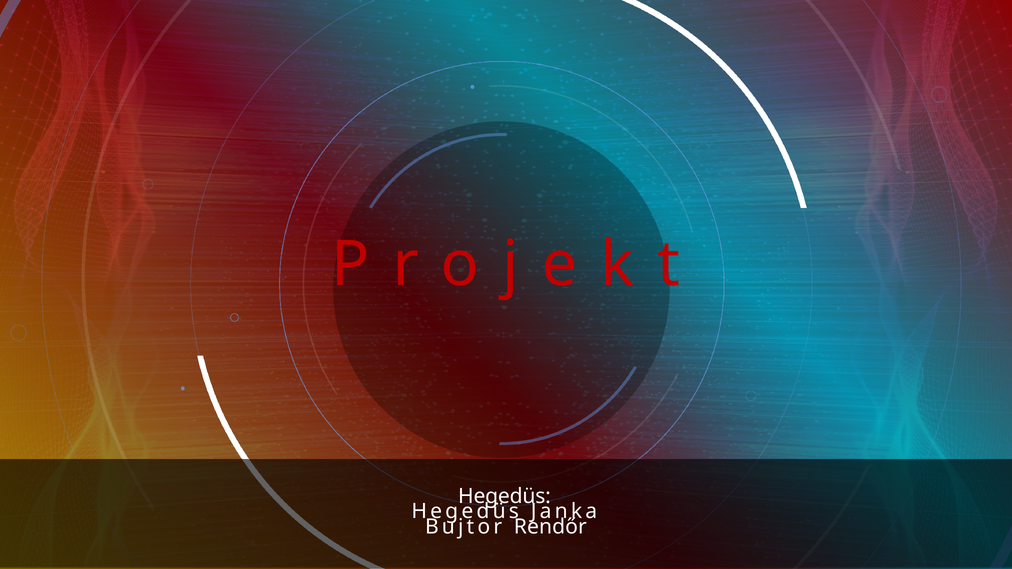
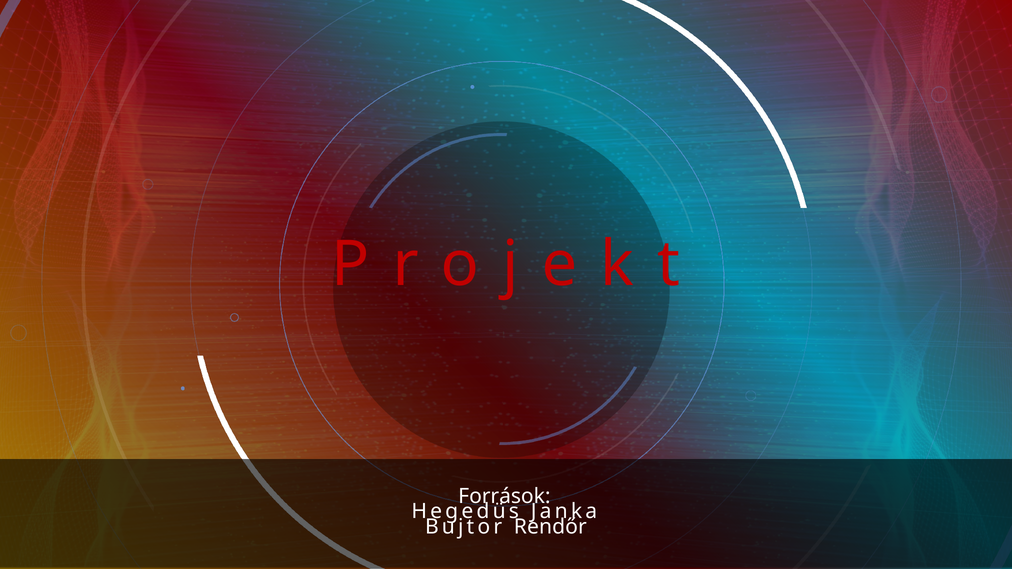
Hegedüs: Hegedüs -> Források (504, 497)
